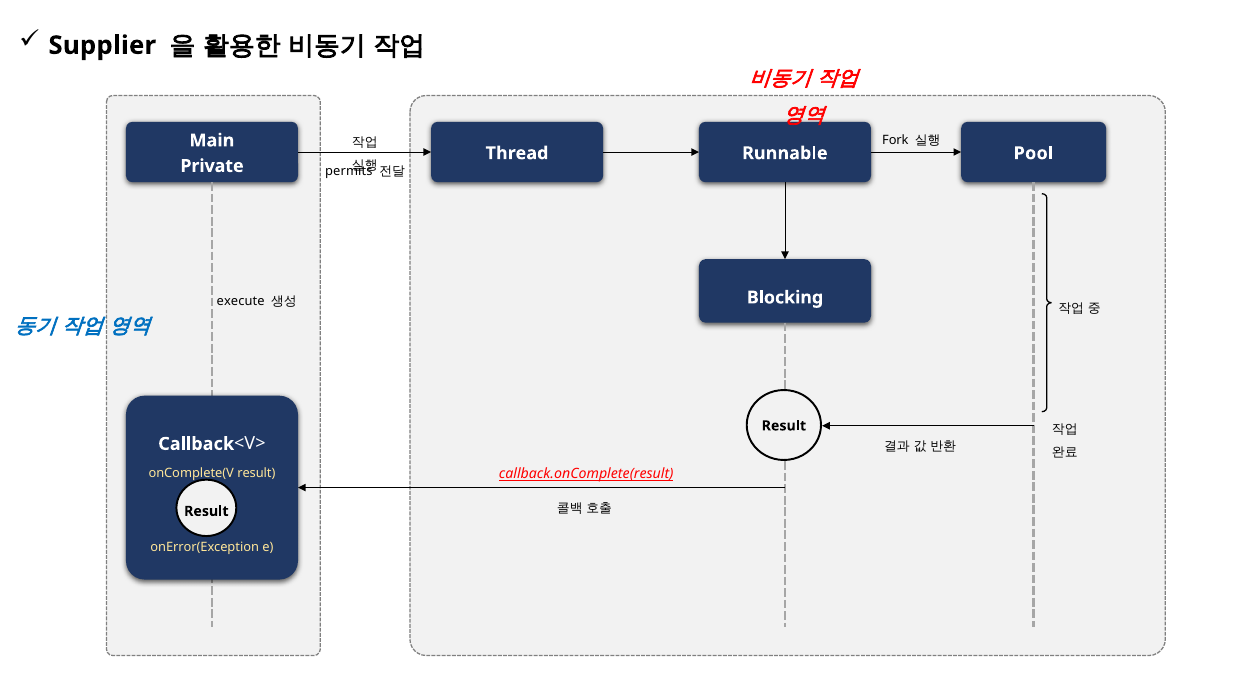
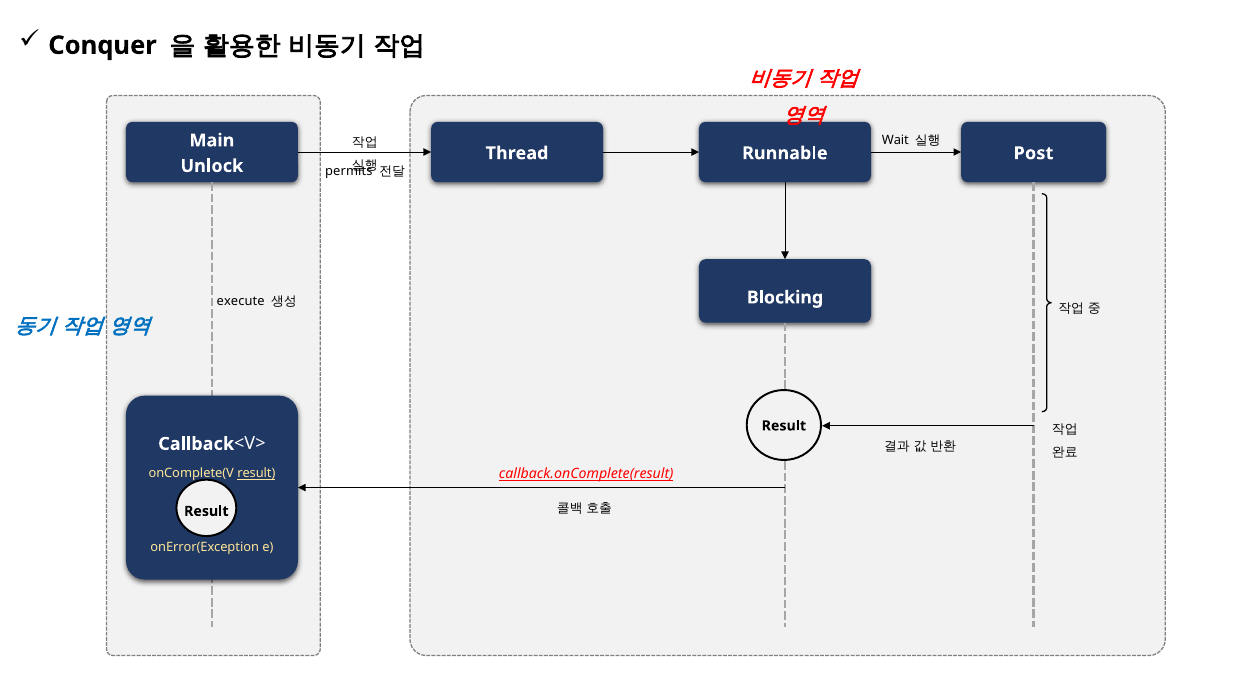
Supplier: Supplier -> Conquer (102, 45)
Fork: Fork -> Wait (895, 140)
Pool: Pool -> Post (1034, 153)
Private: Private -> Unlock (212, 166)
result underline: none -> present (256, 474)
